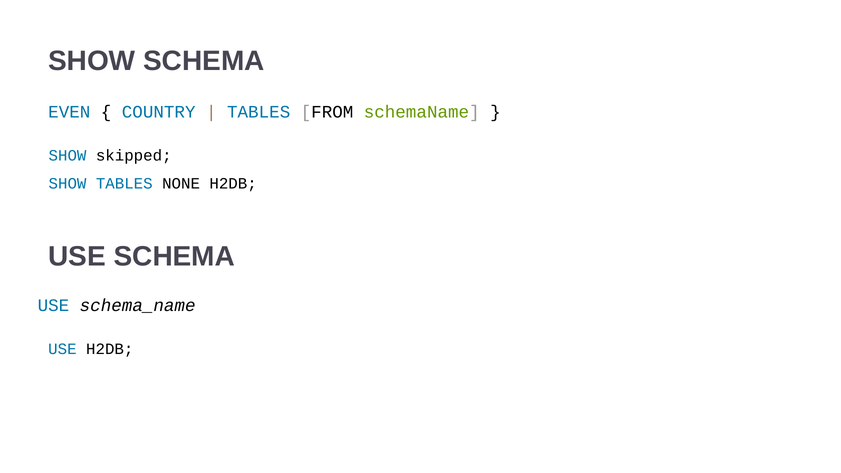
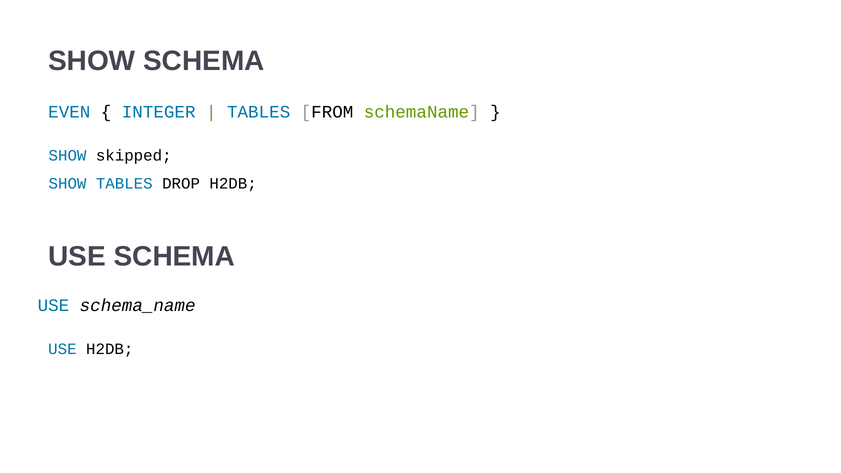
COUNTRY: COUNTRY -> INTEGER (159, 112)
NONE: NONE -> DROP (181, 184)
